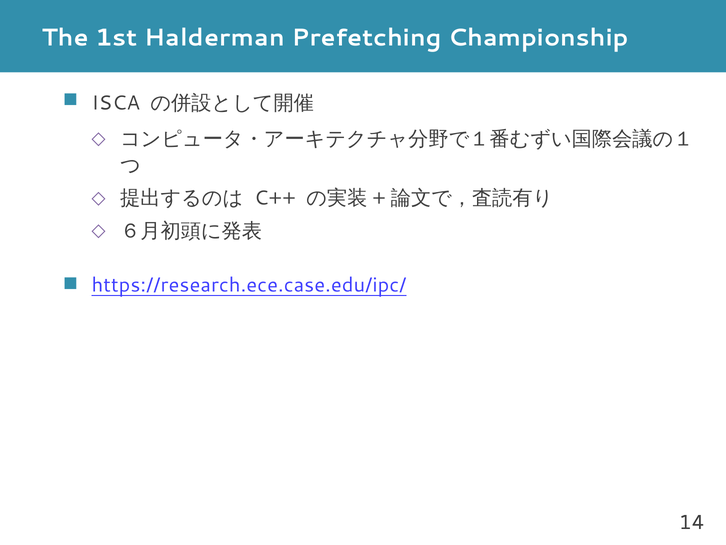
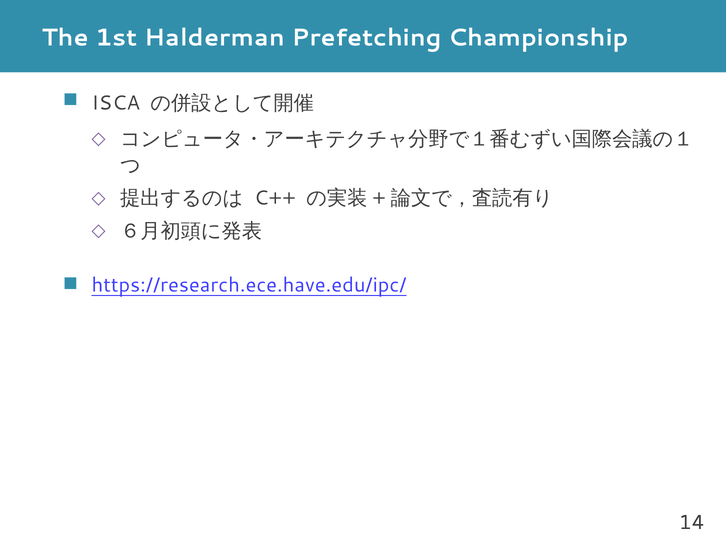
https://research.ece.case.edu/ipc/: https://research.ece.case.edu/ipc/ -> https://research.ece.have.edu/ipc/ (249, 285)
